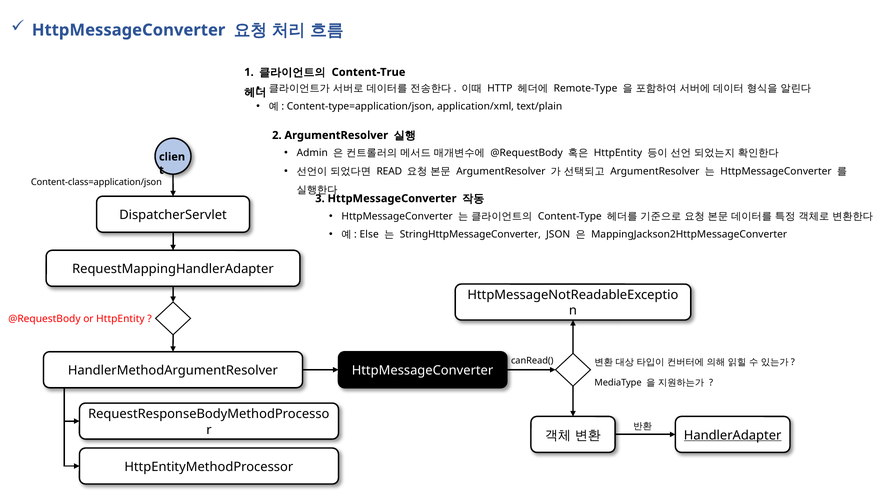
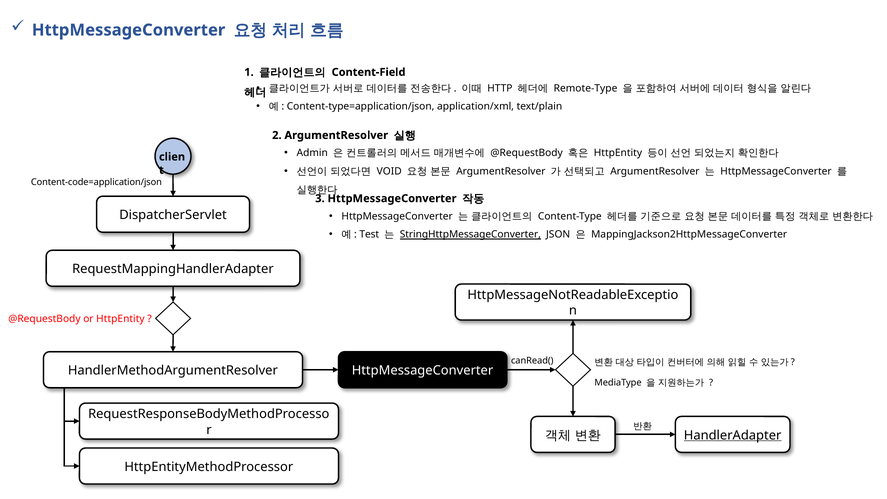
Content-True: Content-True -> Content-Field (369, 72)
READ: READ -> VOID (389, 171)
Content-class=application/json: Content-class=application/json -> Content-code=application/json (96, 182)
Else: Else -> Test (369, 235)
StringHttpMessageConverter underline: none -> present (470, 235)
